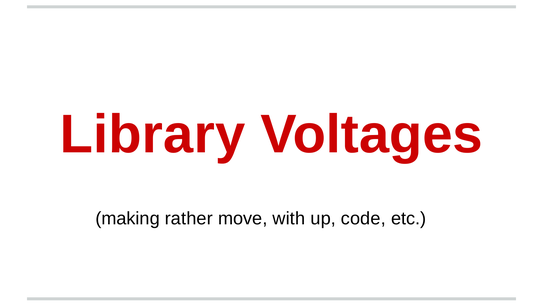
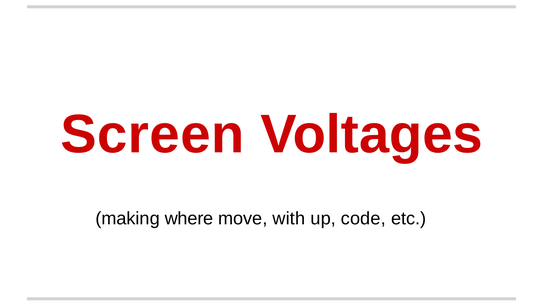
Library: Library -> Screen (152, 134)
rather: rather -> where (189, 218)
